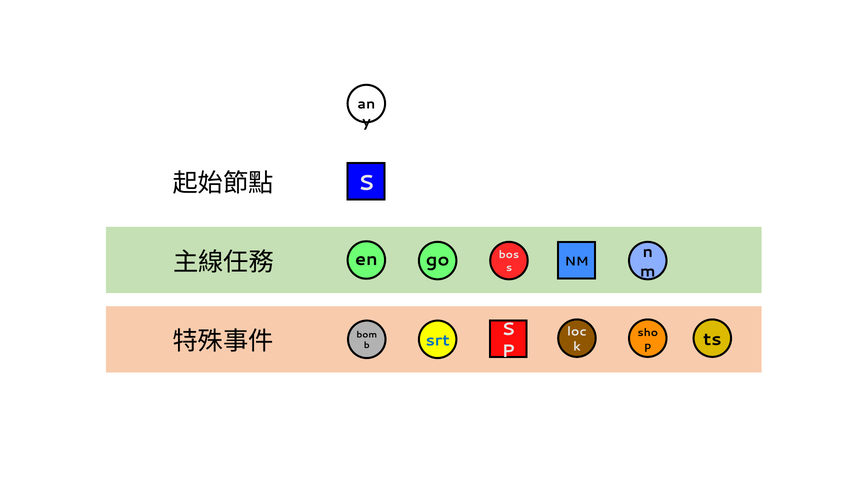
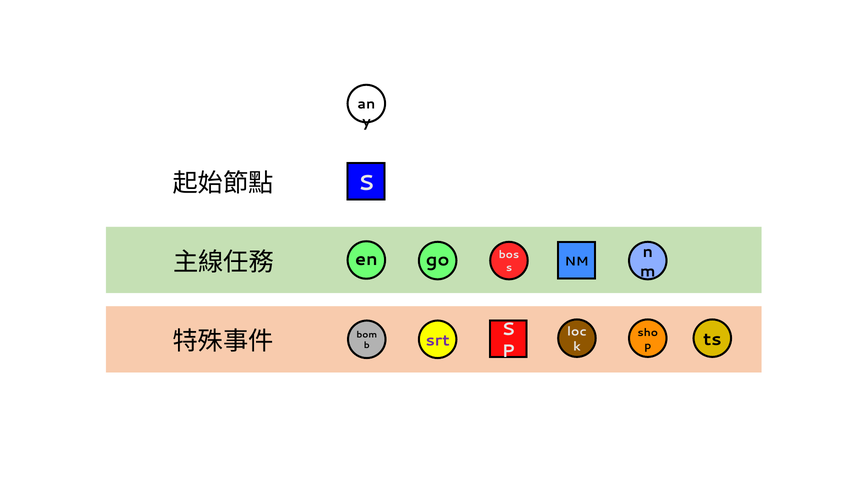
srt colour: blue -> purple (438, 341)
